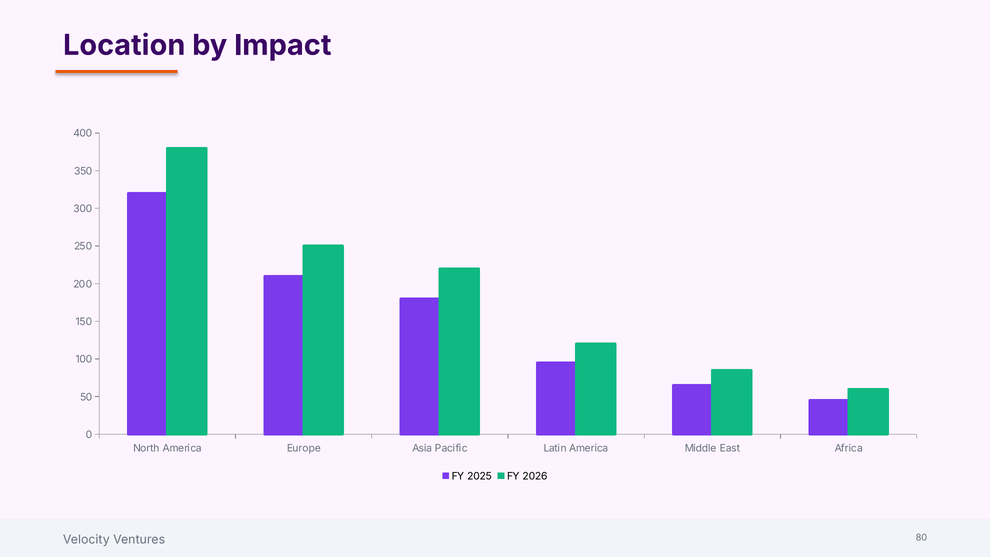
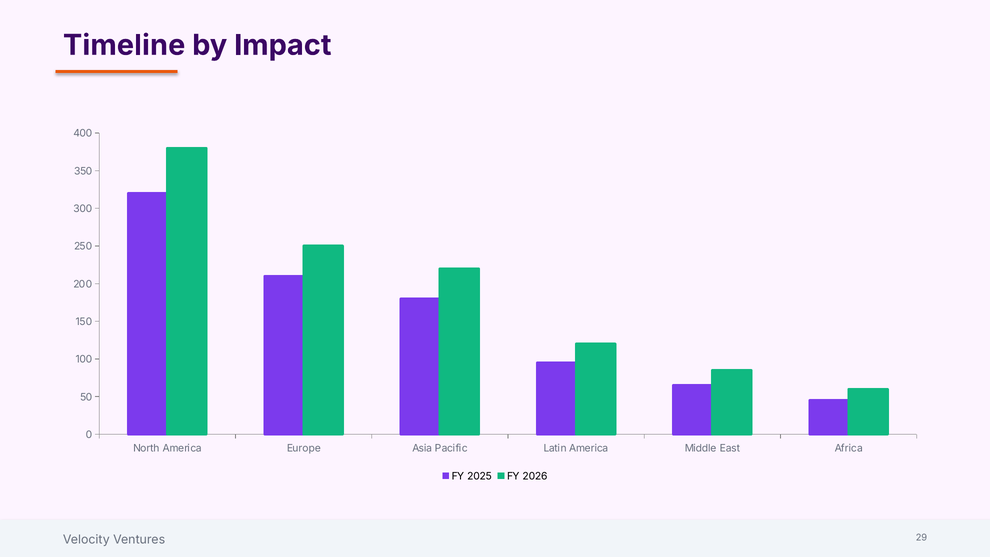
Location: Location -> Timeline (124, 45)
80: 80 -> 29 (921, 538)
